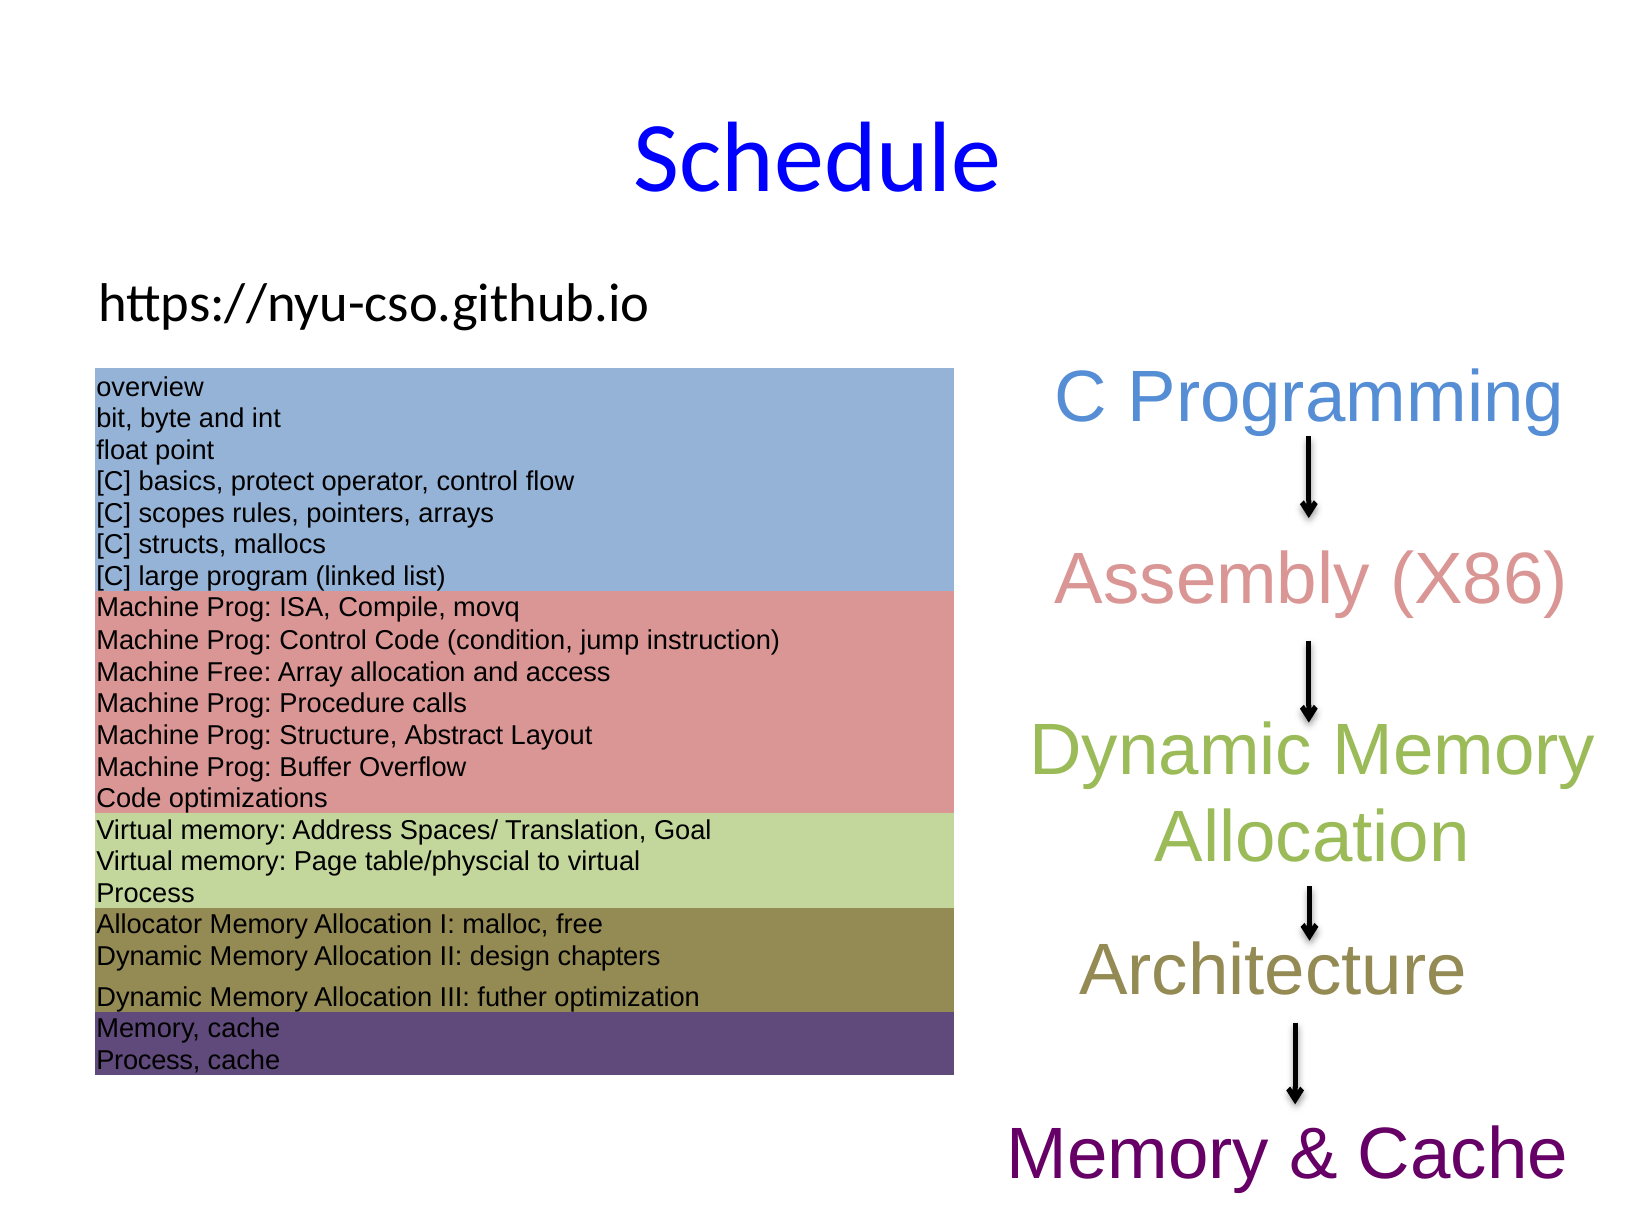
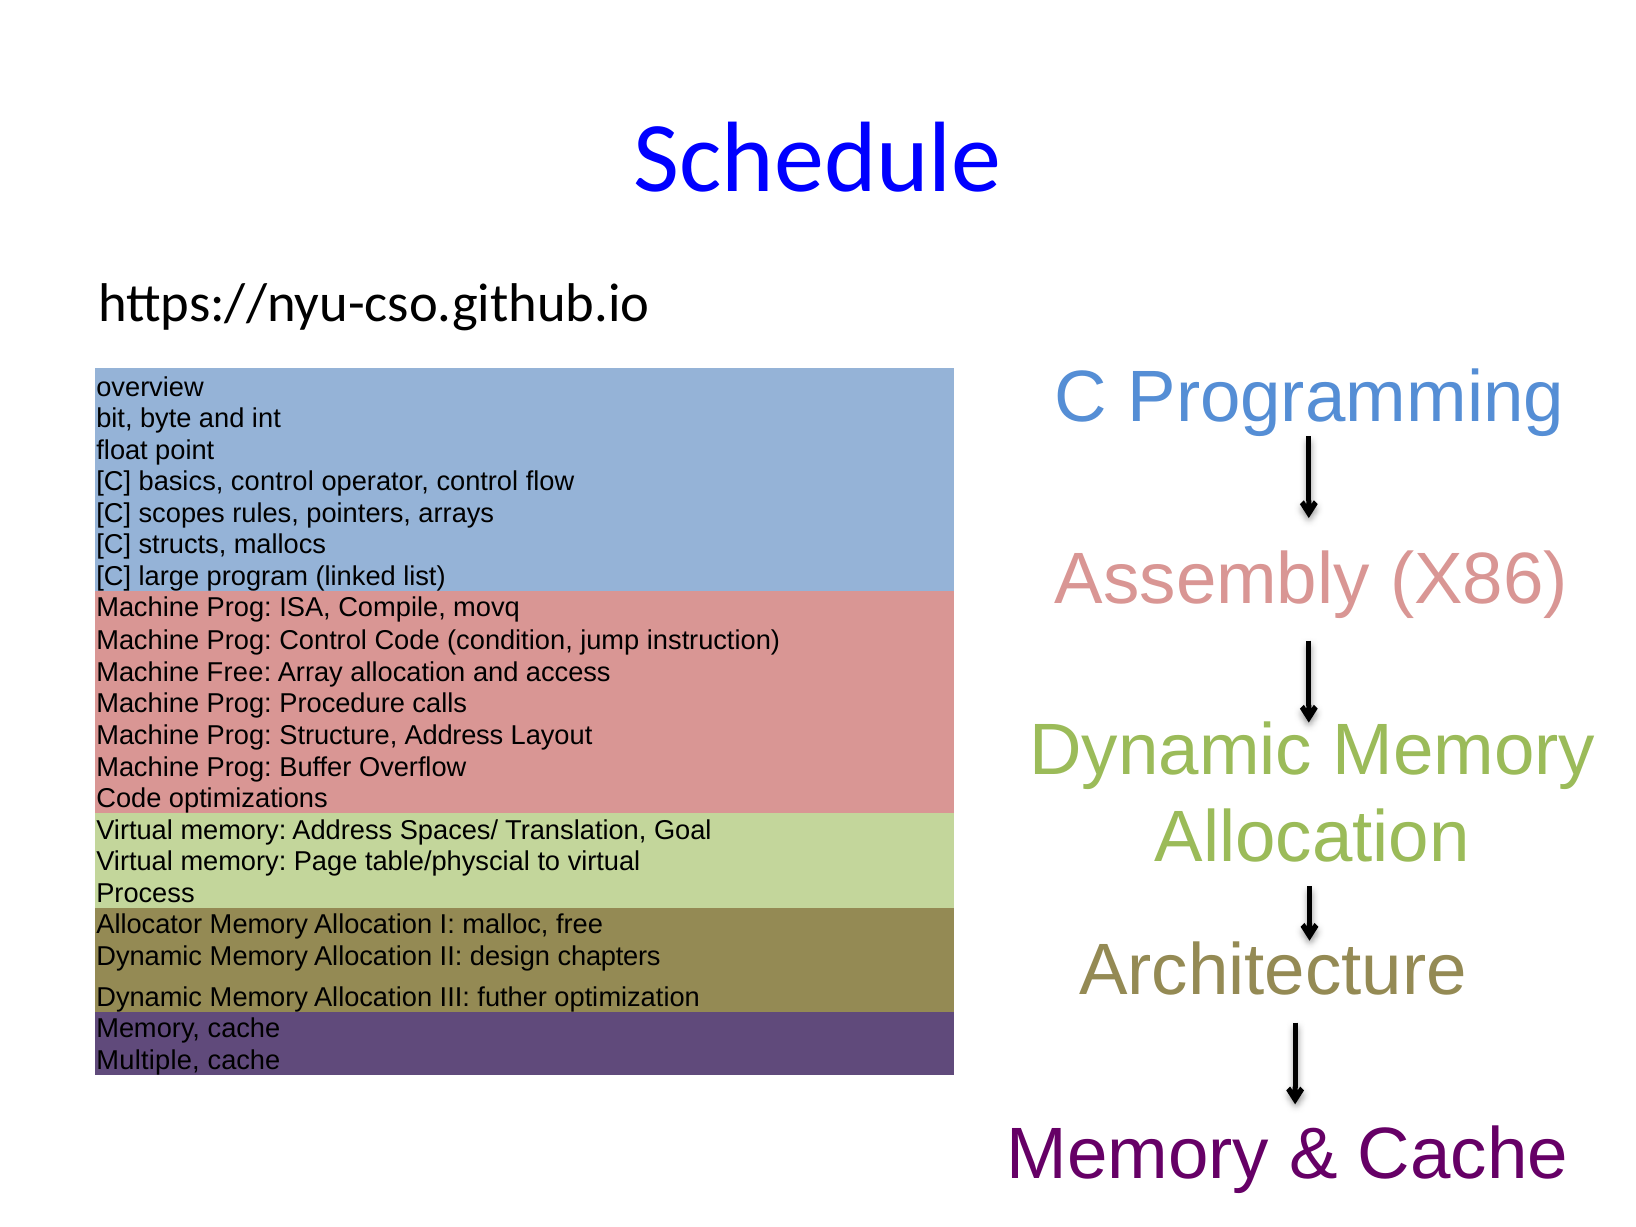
basics protect: protect -> control (272, 482)
Structure Abstract: Abstract -> Address (454, 736)
Process: Process -> Multiple (148, 1060)
